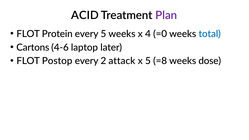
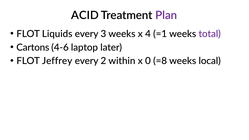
Protein: Protein -> Liquids (57, 34)
every 5: 5 -> 3 (103, 34)
=0: =0 -> =1 (160, 34)
total colour: blue -> purple (210, 34)
Postop: Postop -> Jeffrey (57, 61)
attack: attack -> within (122, 61)
x 5: 5 -> 0 (148, 61)
dose: dose -> local (210, 61)
